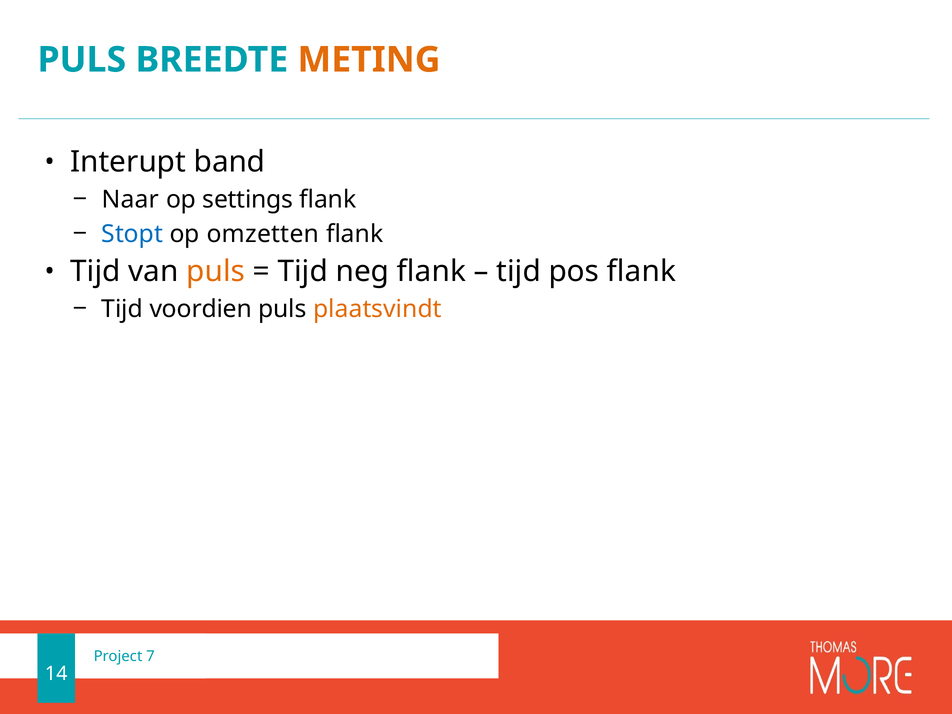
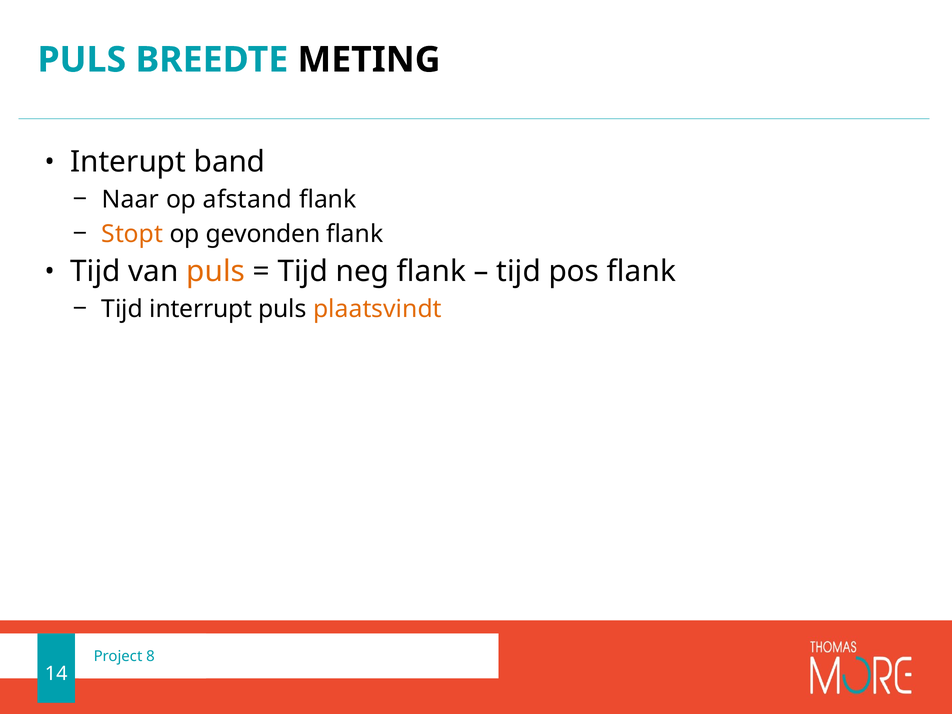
METING colour: orange -> black (369, 60)
settings: settings -> afstand (248, 200)
Stopt colour: blue -> orange (132, 234)
omzetten: omzetten -> gevonden (263, 234)
voordien: voordien -> interrupt (201, 309)
7: 7 -> 8 (150, 656)
